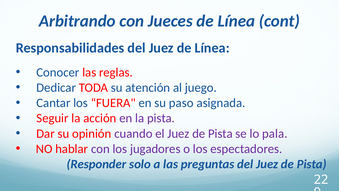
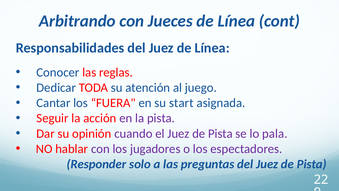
paso: paso -> start (181, 103)
